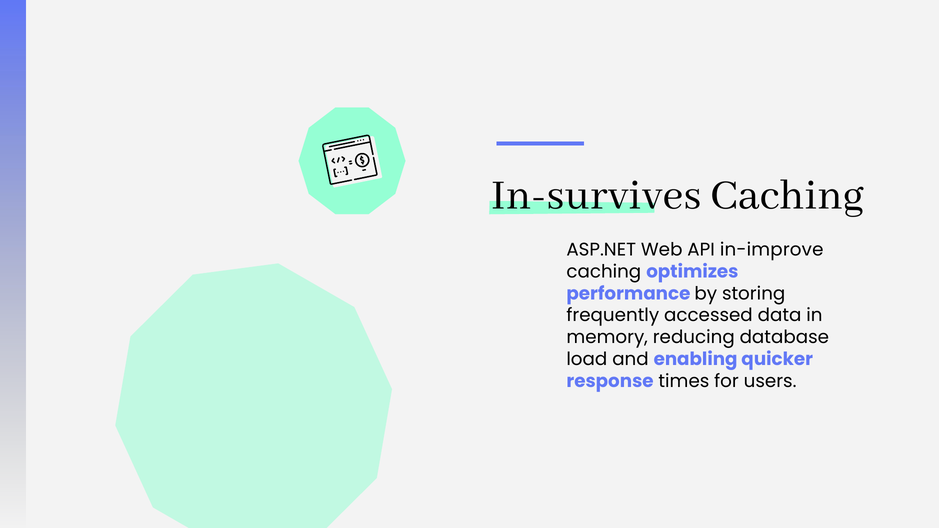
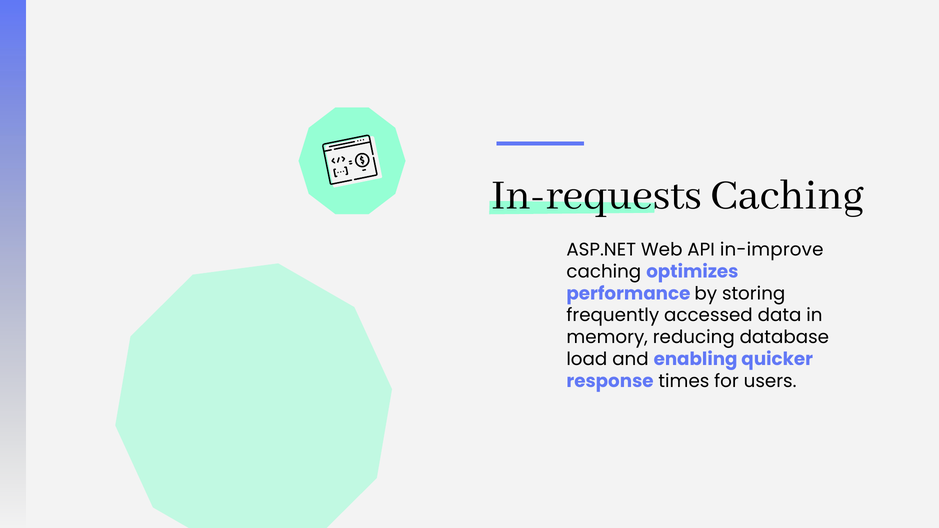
In-survives: In-survives -> In-requests (597, 194)
